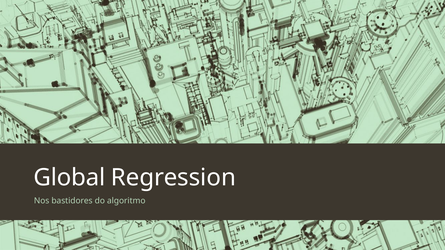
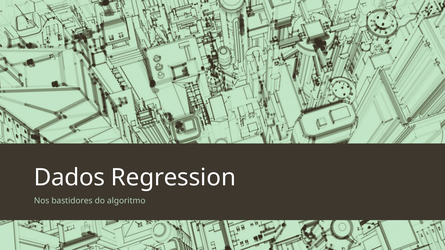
Global: Global -> Dados (69, 178)
